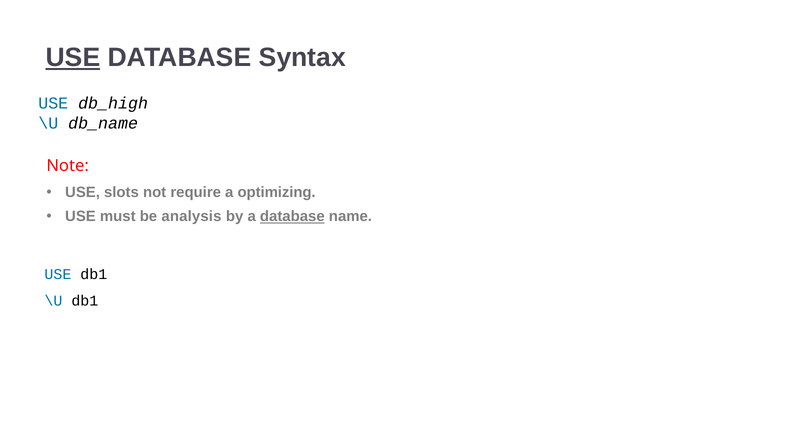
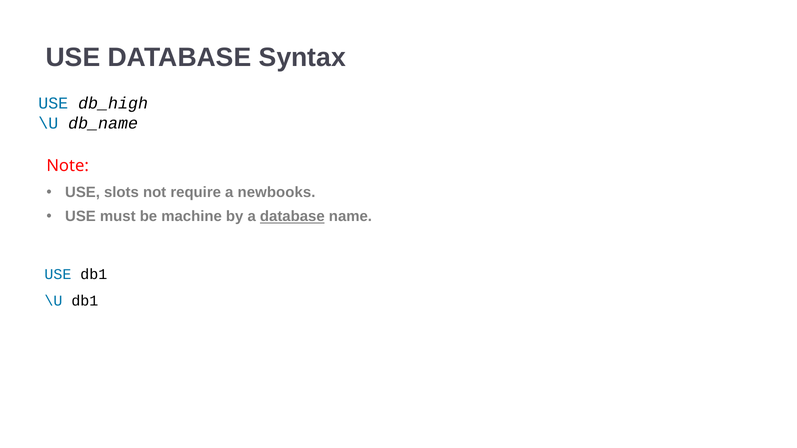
USE underline: present -> none (73, 58)
optimizing: optimizing -> newbooks (277, 193)
analysis: analysis -> machine (192, 217)
